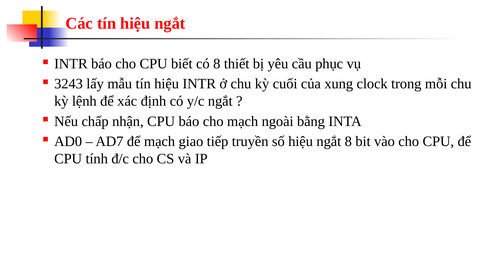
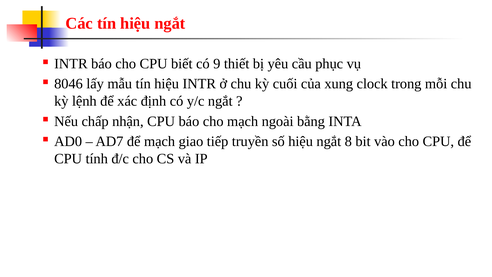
có 8: 8 -> 9 (217, 64)
3243: 3243 -> 8046 (68, 84)
